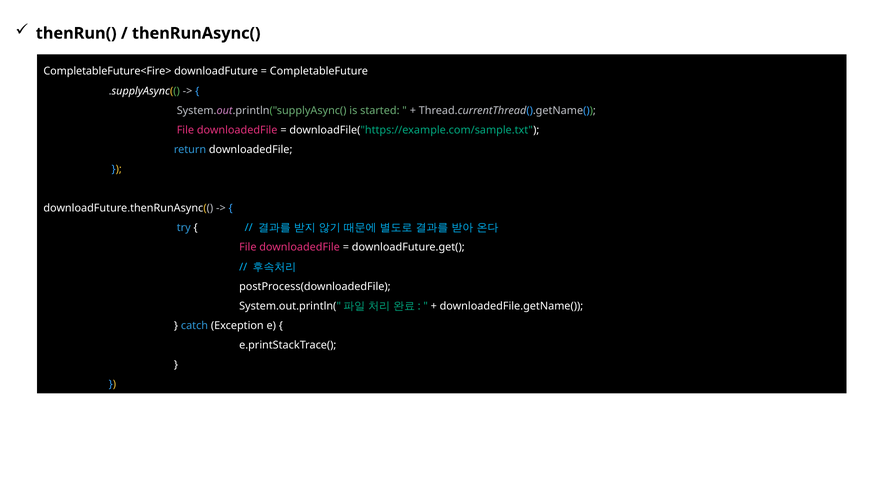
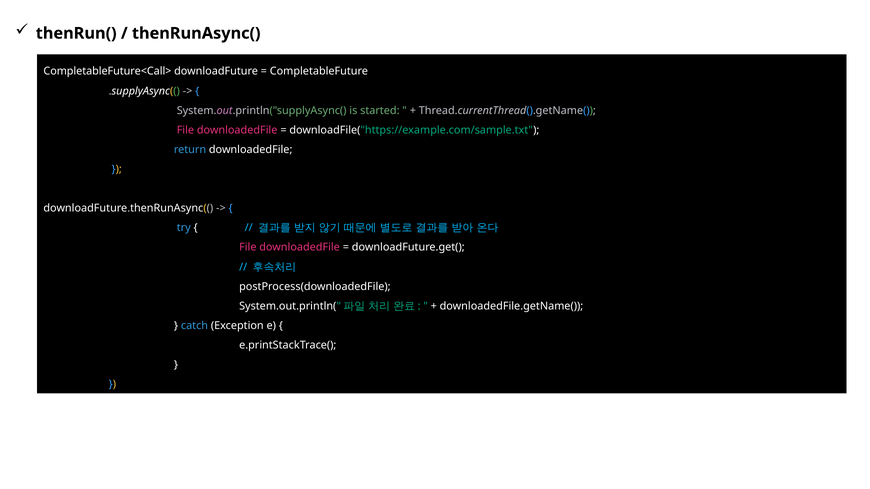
CompletableFuture<Fire>: CompletableFuture<Fire> -> CompletableFuture<Call> (107, 71)
